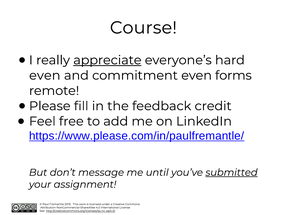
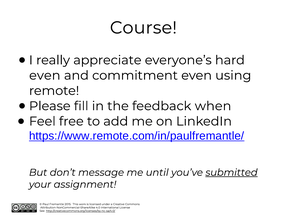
appreciate underline: present -> none (107, 60)
forms: forms -> using (233, 76)
credit: credit -> when (213, 106)
https://www.please.com/in/paulfremantle/: https://www.please.com/in/paulfremantle/ -> https://www.remote.com/in/paulfremantle/ (137, 136)
